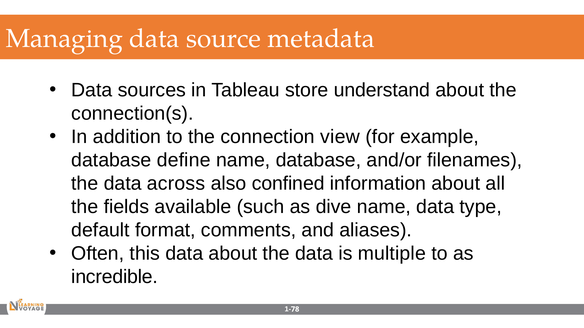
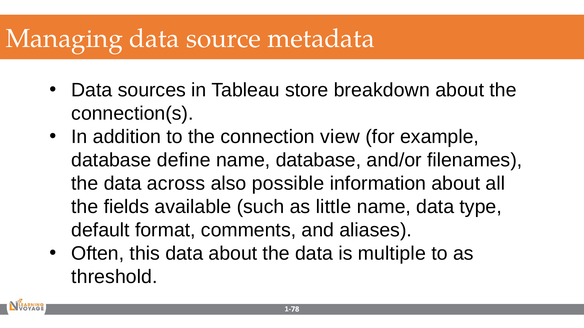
understand: understand -> breakdown (382, 90)
confined: confined -> possible (288, 184)
dive: dive -> little (333, 207)
incredible: incredible -> threshold (114, 277)
